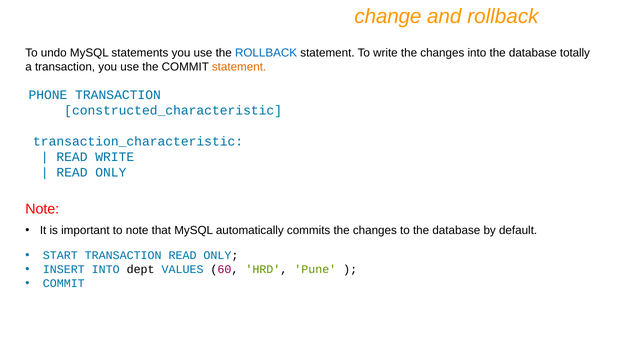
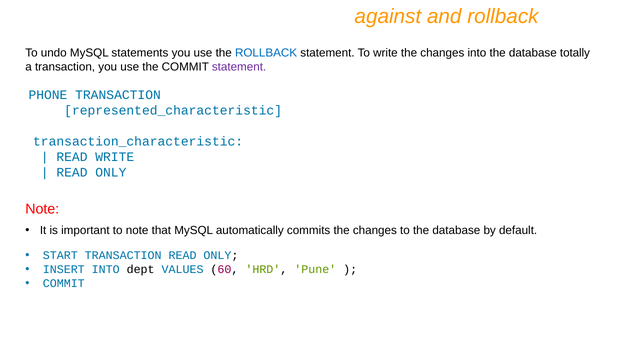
change: change -> against (388, 16)
statement colour: orange -> purple (239, 67)
constructed_characteristic: constructed_characteristic -> represented_characteristic (173, 110)
